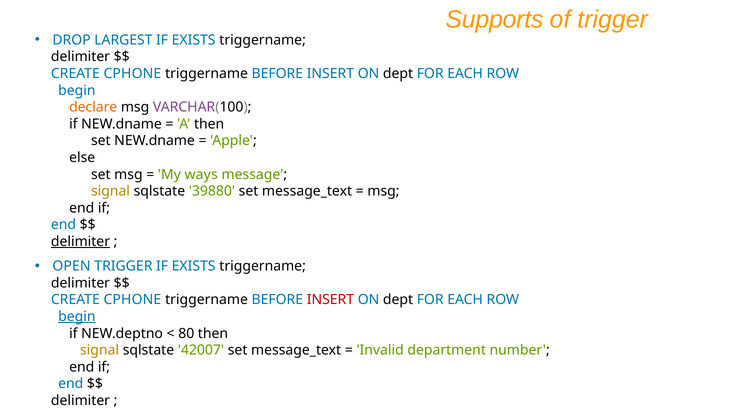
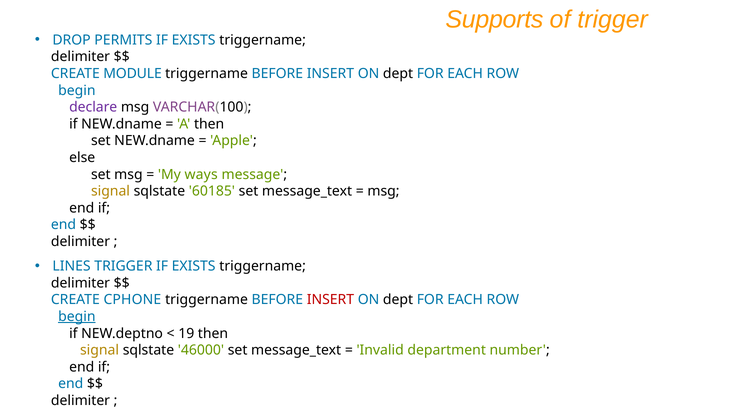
LARGEST: LARGEST -> PERMITS (123, 40)
CPHONE: CPHONE -> MODULE (133, 74)
declare colour: orange -> purple (93, 107)
39880: 39880 -> 60185 (212, 191)
delimiter underline: present -> none (80, 242)
OPEN: OPEN -> LINES (72, 266)
80: 80 -> 19 (186, 334)
42007: 42007 -> 46000 (201, 350)
